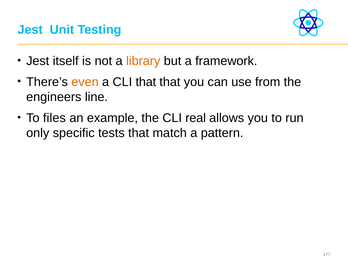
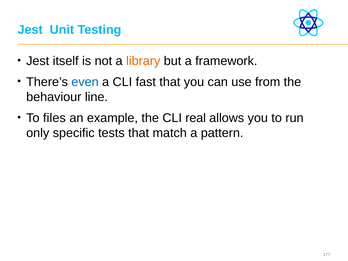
even colour: orange -> blue (85, 82)
CLI that: that -> fast (146, 82)
engineers: engineers -> behaviour (54, 97)
